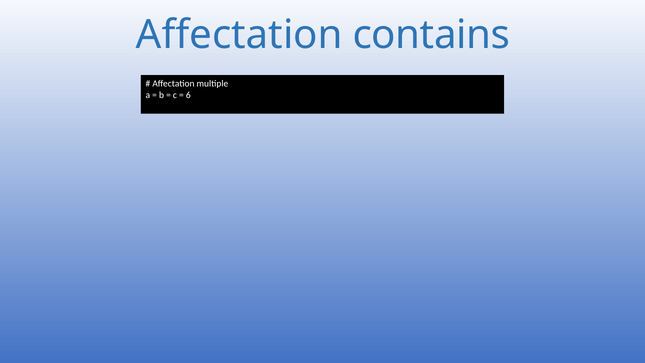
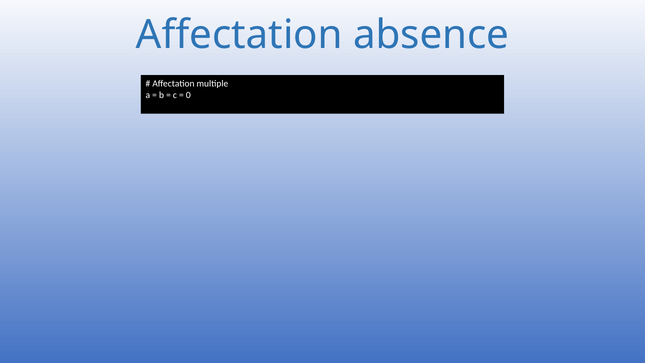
contains: contains -> absence (431, 35)
6: 6 -> 0 (188, 95)
